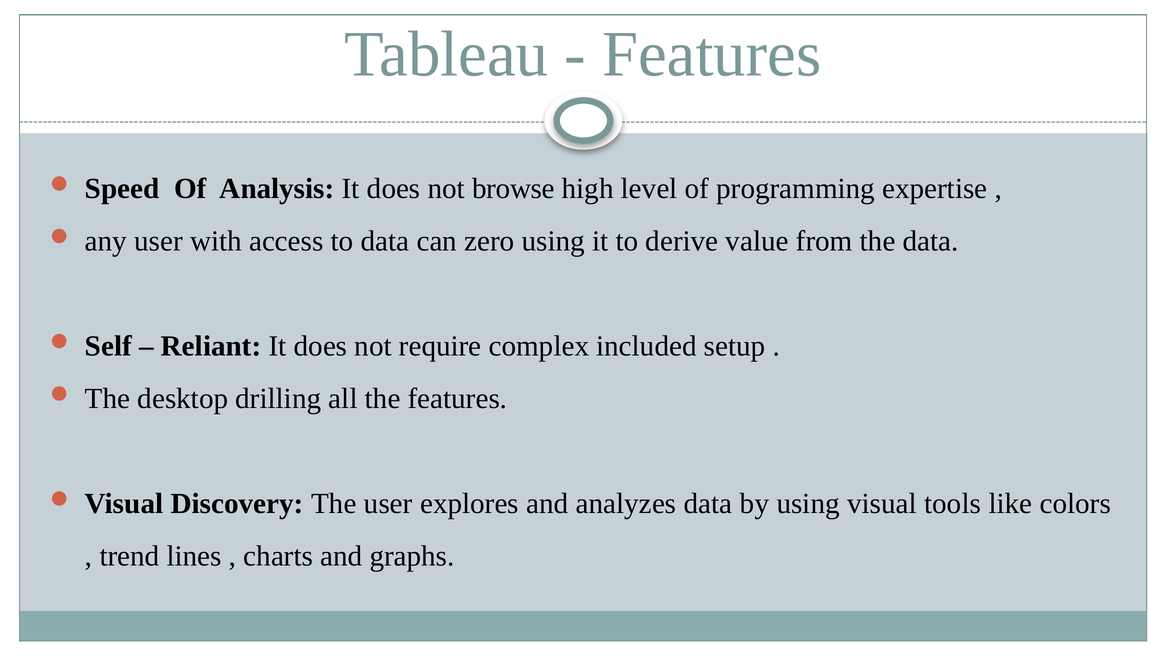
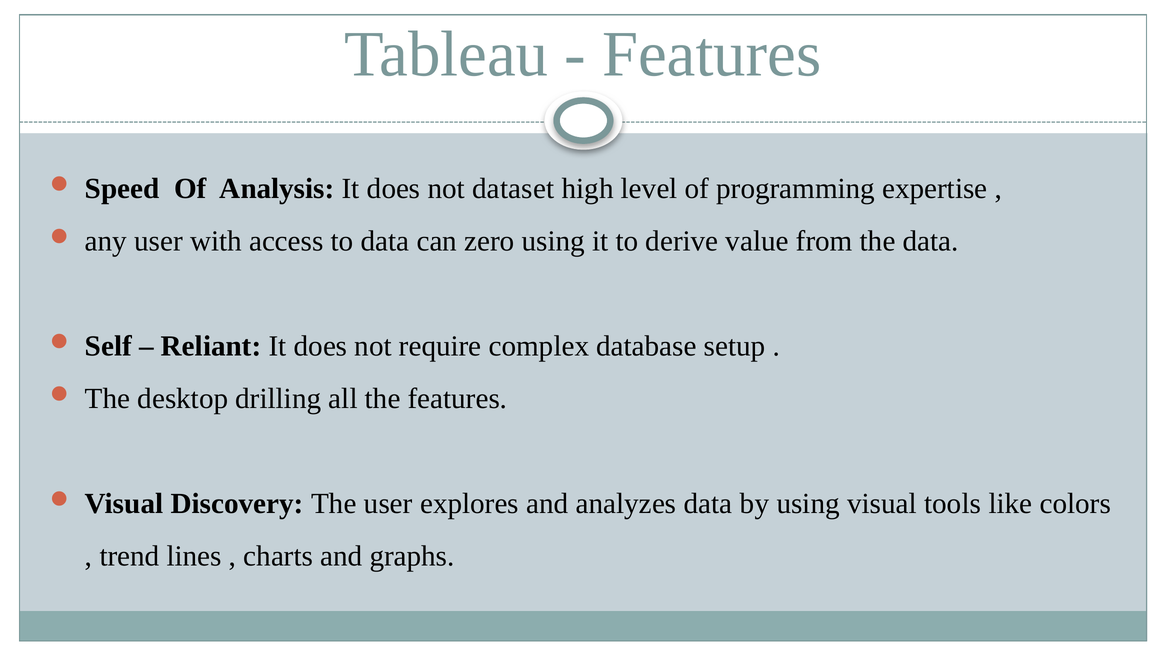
browse: browse -> dataset (513, 189)
included: included -> database (646, 346)
